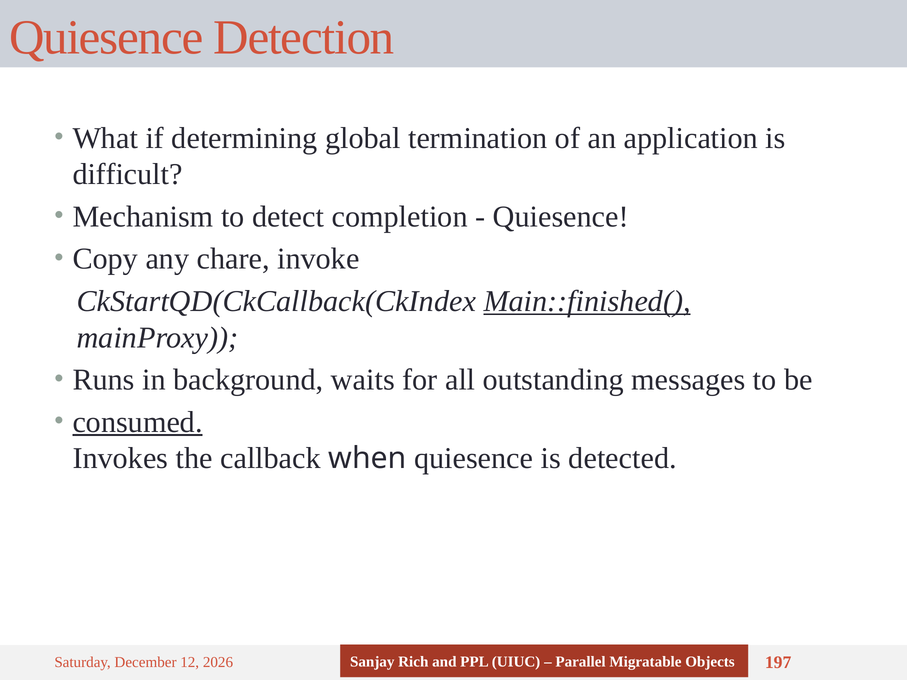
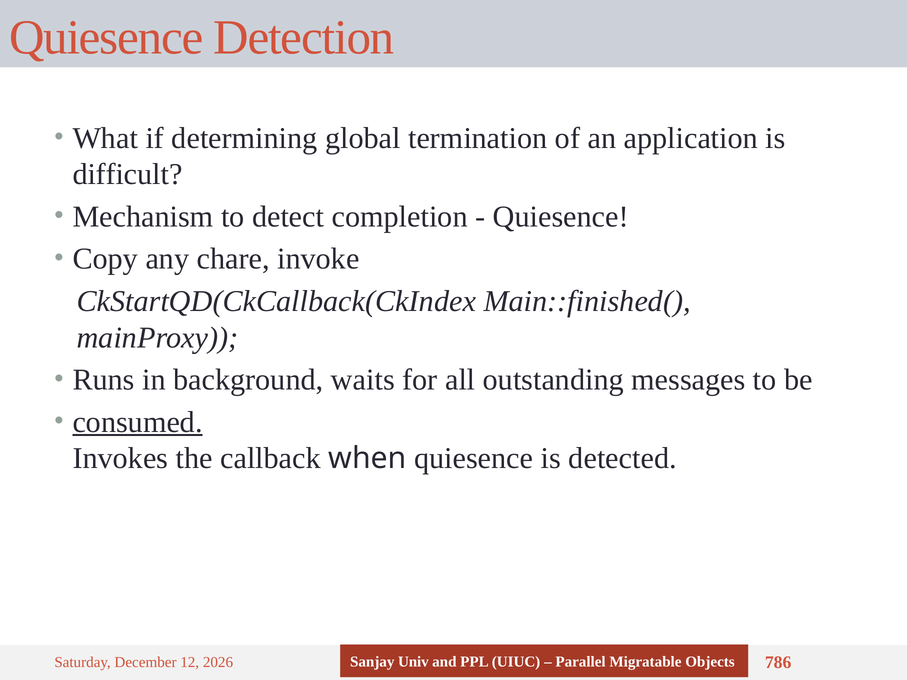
Main::finished( underline: present -> none (587, 301)
Rich: Rich -> Univ (413, 662)
197: 197 -> 786 (778, 663)
